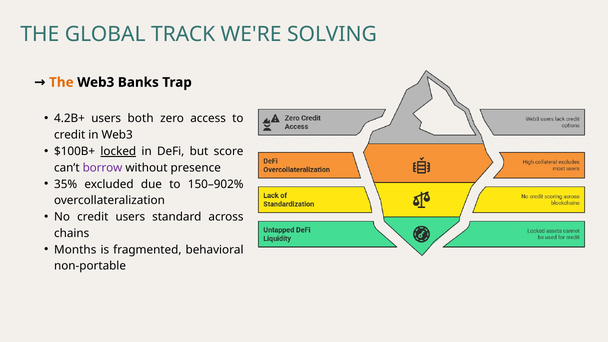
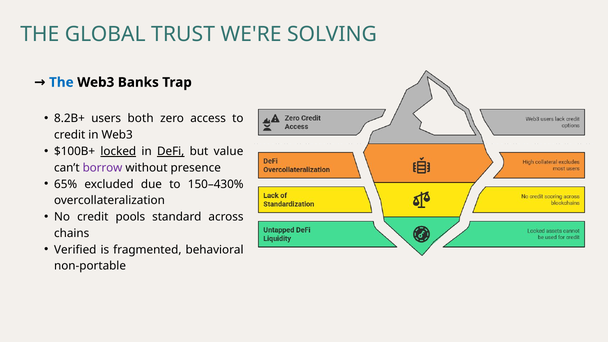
TRACK: TRACK -> TRUST (183, 34)
The colour: orange -> blue (61, 82)
4.2B+: 4.2B+ -> 8.2B+ (69, 119)
DeFi underline: none -> present (171, 151)
score: score -> value (229, 151)
35%: 35% -> 65% (66, 184)
150–902%: 150–902% -> 150–430% (216, 184)
credit users: users -> pools (130, 217)
Months: Months -> Verified (75, 250)
